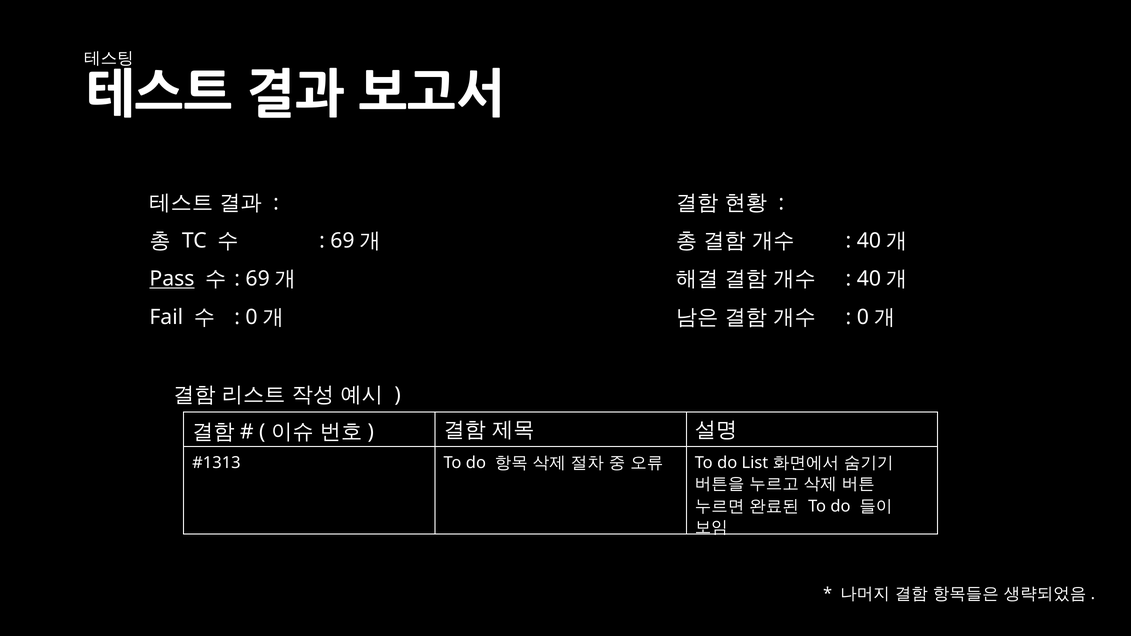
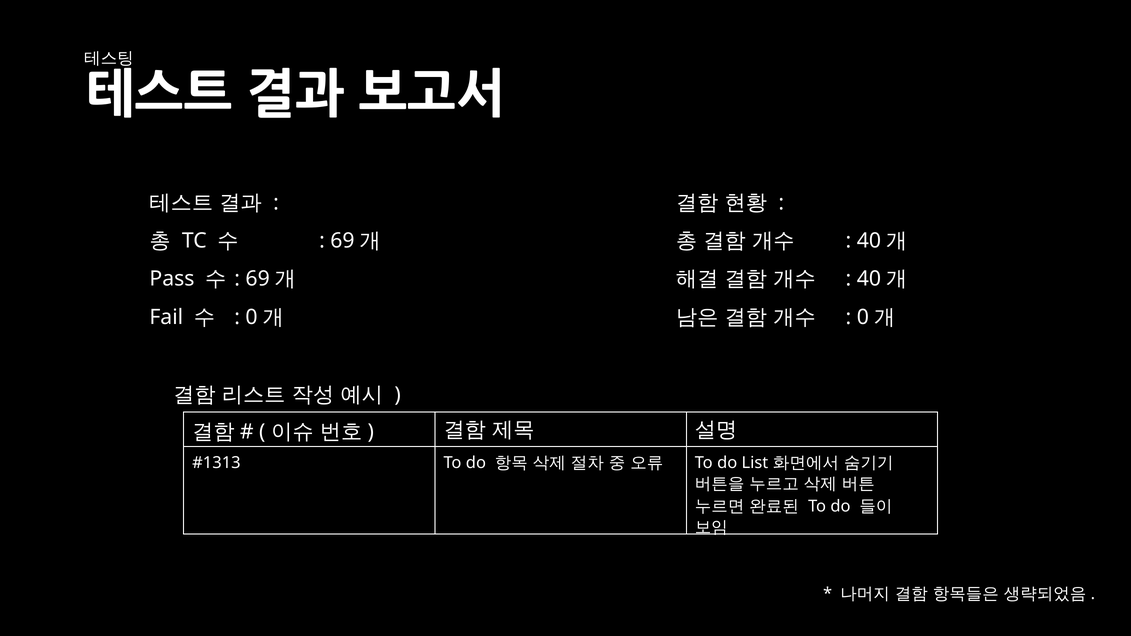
Pass underline: present -> none (172, 279)
